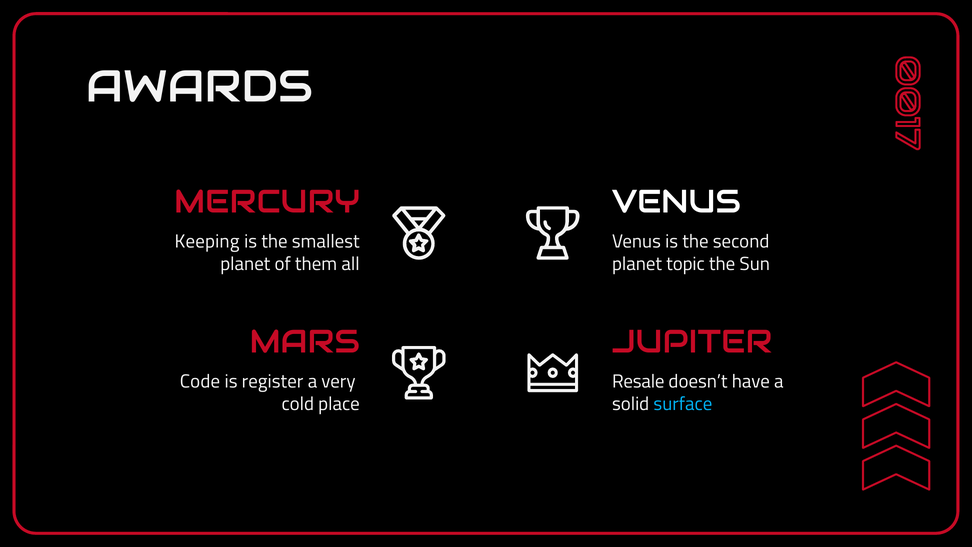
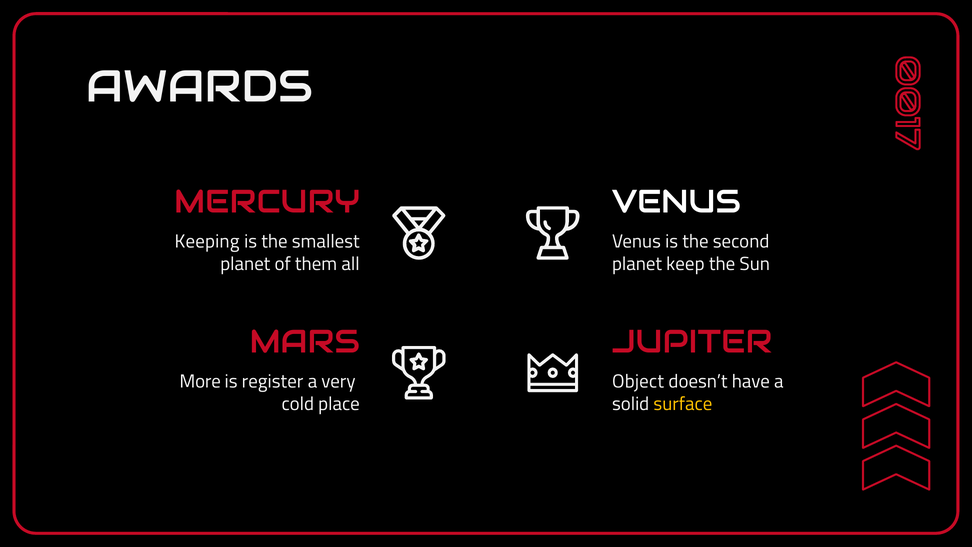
topic: topic -> keep (685, 264)
Code: Code -> More (200, 381)
Resale: Resale -> Object (638, 381)
surface colour: light blue -> yellow (683, 404)
